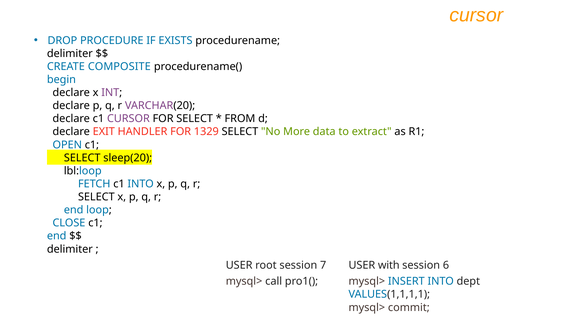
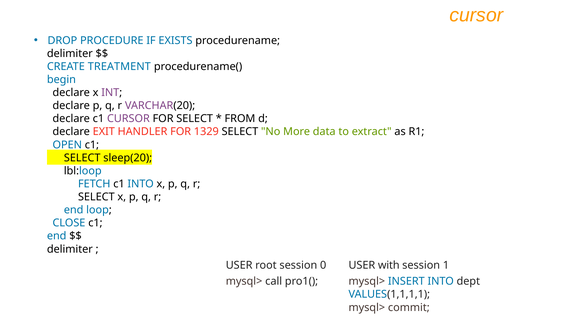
COMPOSITE: COMPOSITE -> TREATMENT (119, 67)
7: 7 -> 0 (323, 266)
6: 6 -> 1 (446, 266)
